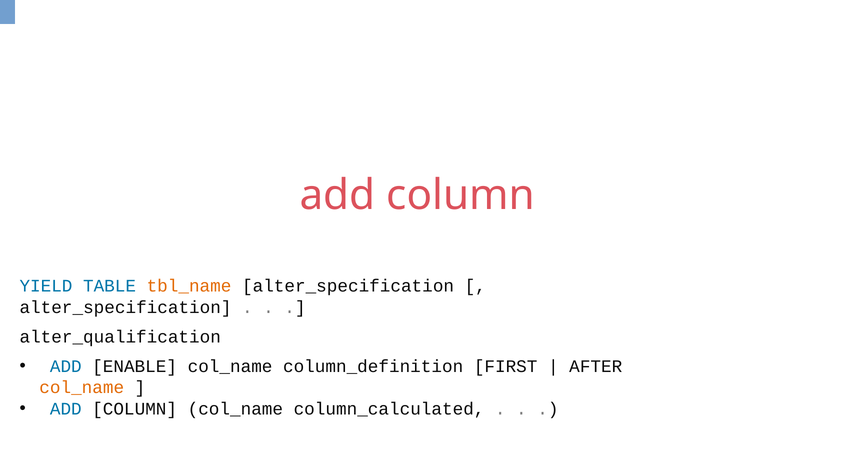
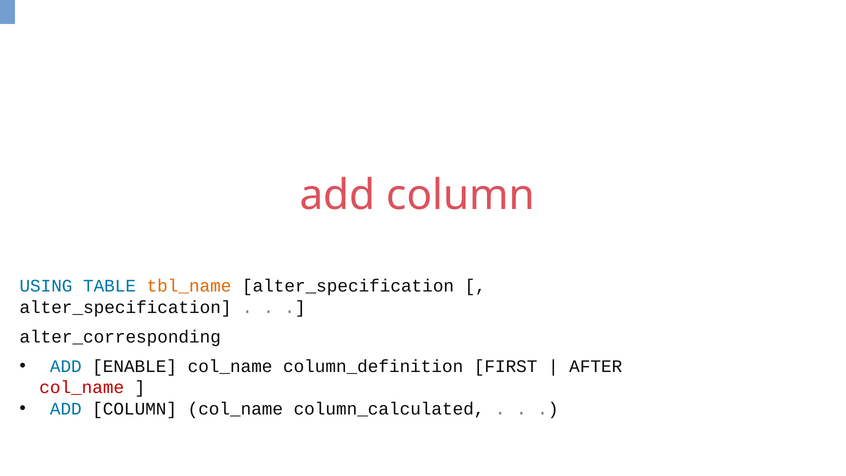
YIELD: YIELD -> USING (46, 286)
alter_qualification: alter_qualification -> alter_corresponding (120, 337)
col_name colour: orange -> red (82, 388)
